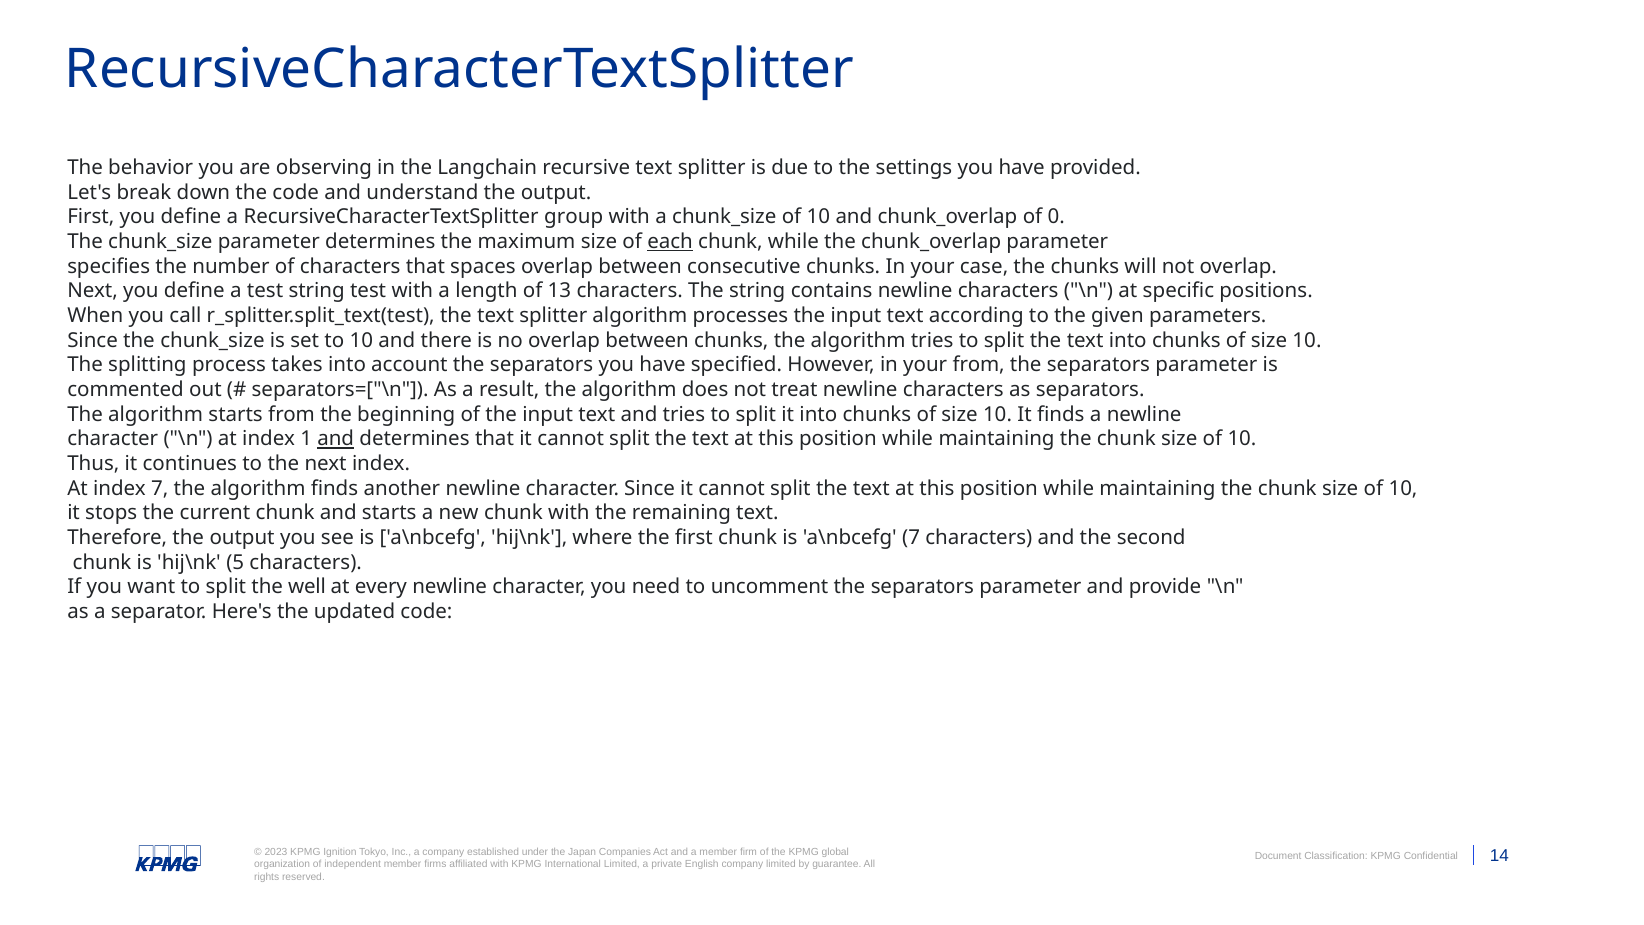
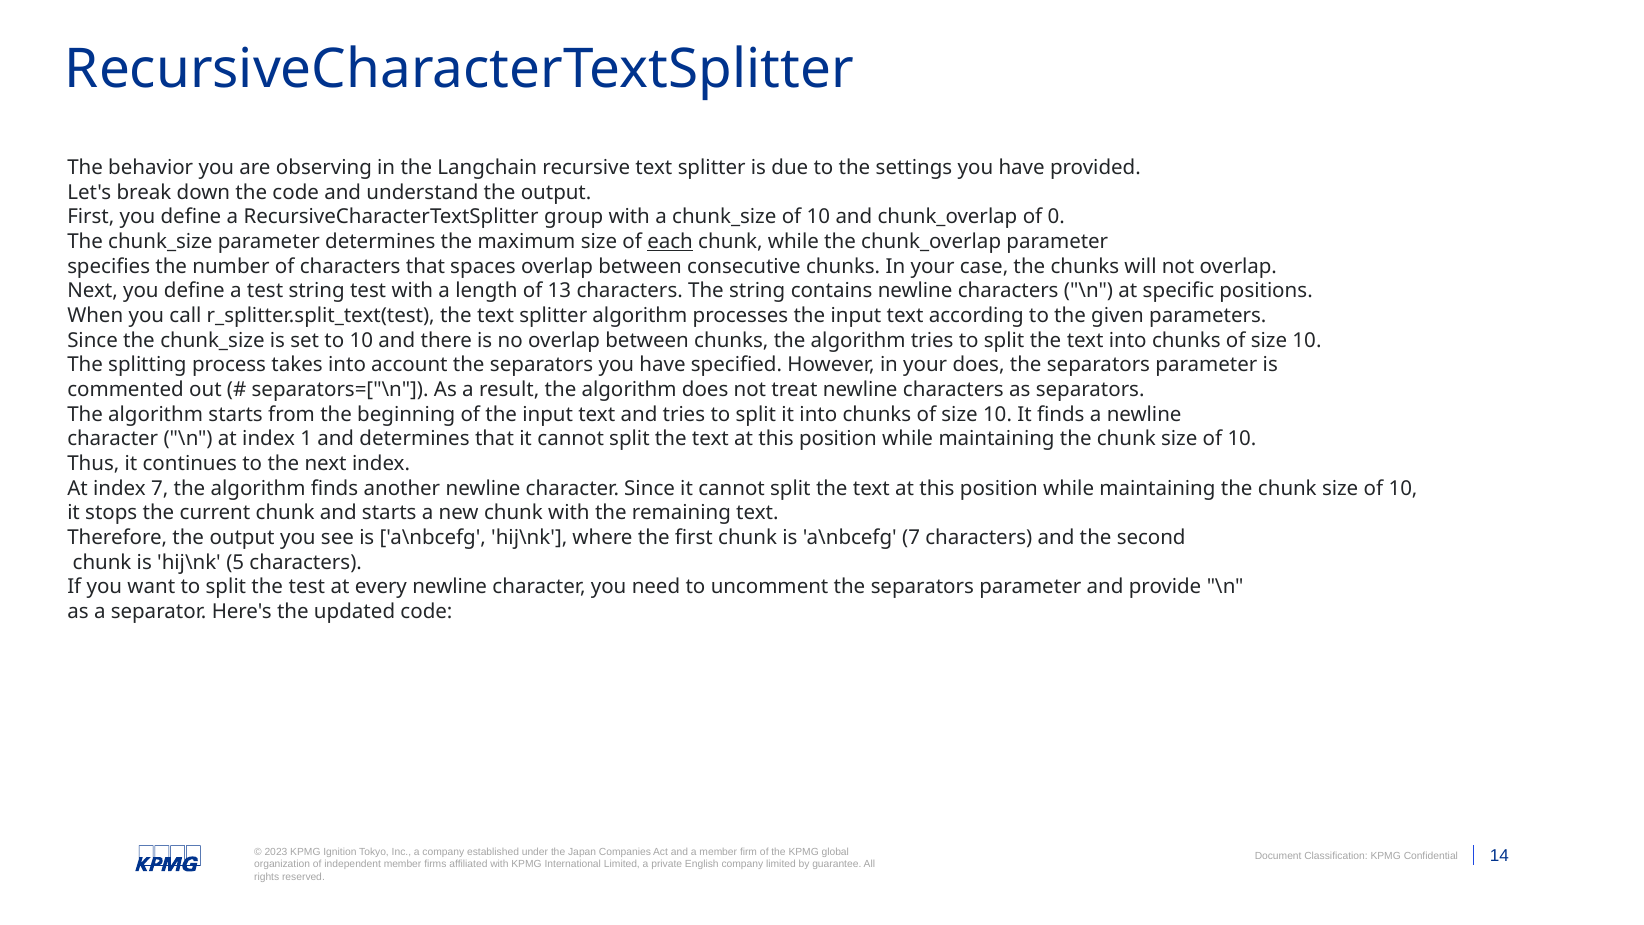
your from: from -> does (979, 365)
and underline: present -> none (336, 439)
the well: well -> test (307, 587)
